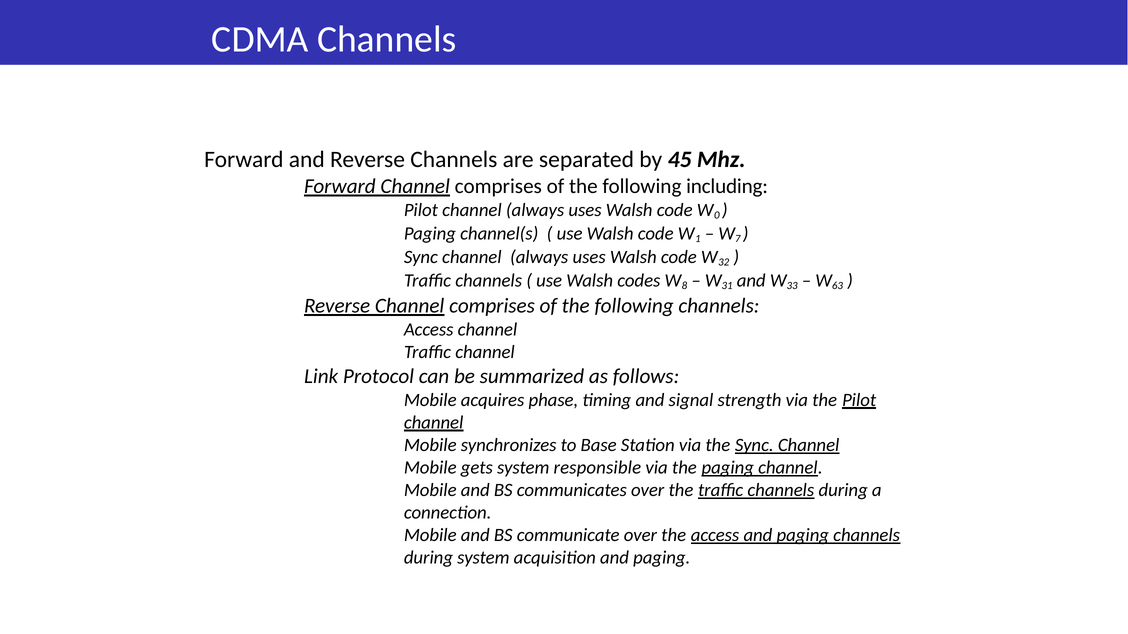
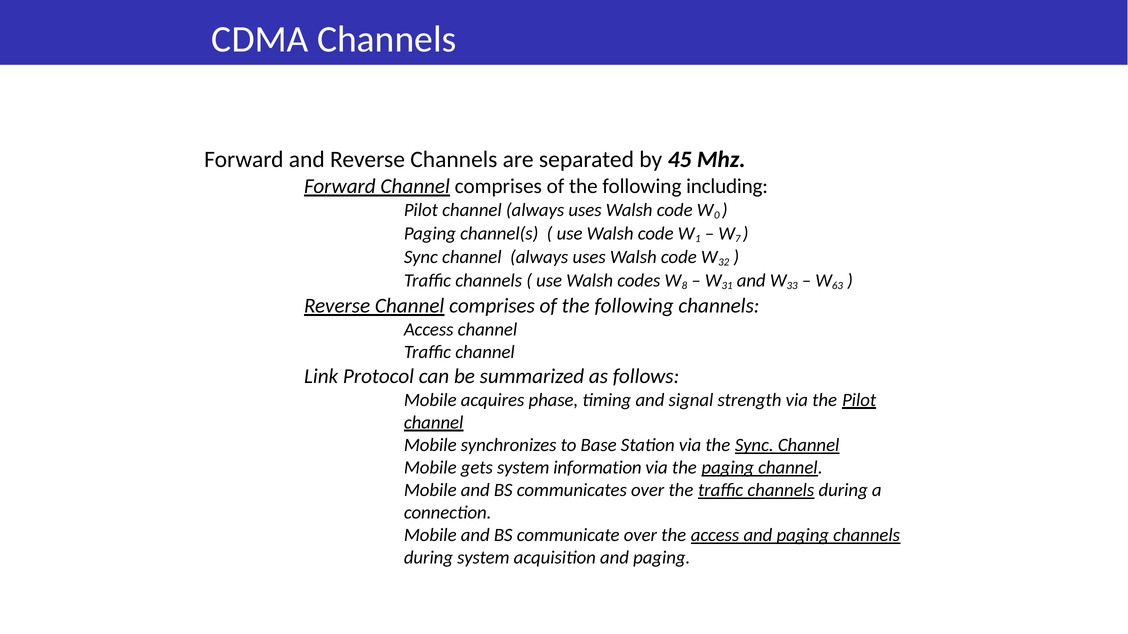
responsible: responsible -> information (597, 468)
